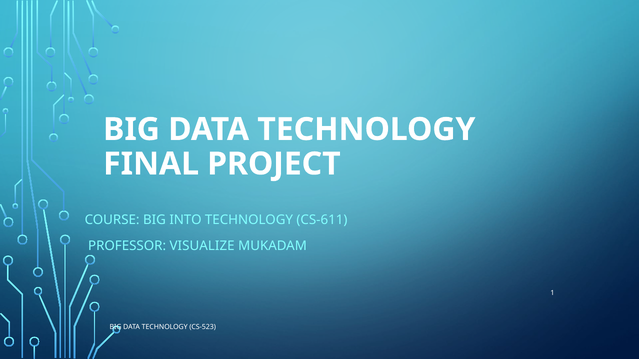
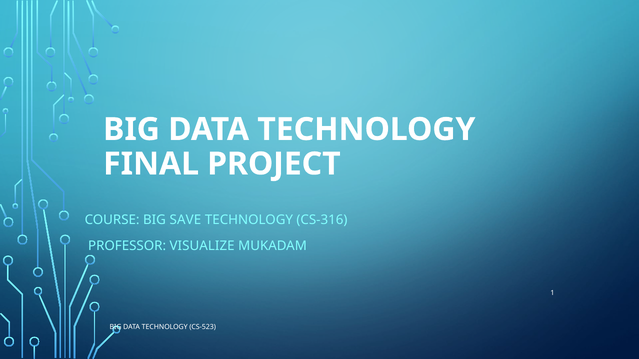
INTO: INTO -> SAVE (185, 220)
CS-611: CS-611 -> CS-316 (322, 220)
